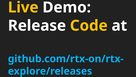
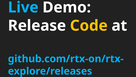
Live colour: yellow -> light blue (23, 7)
